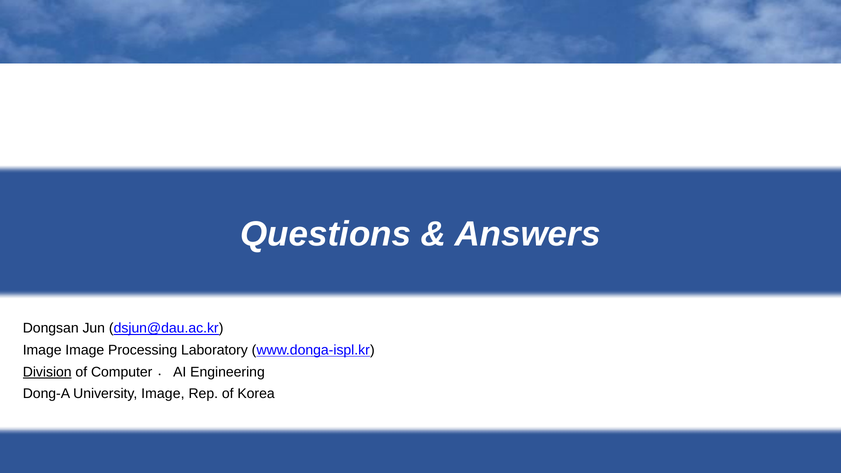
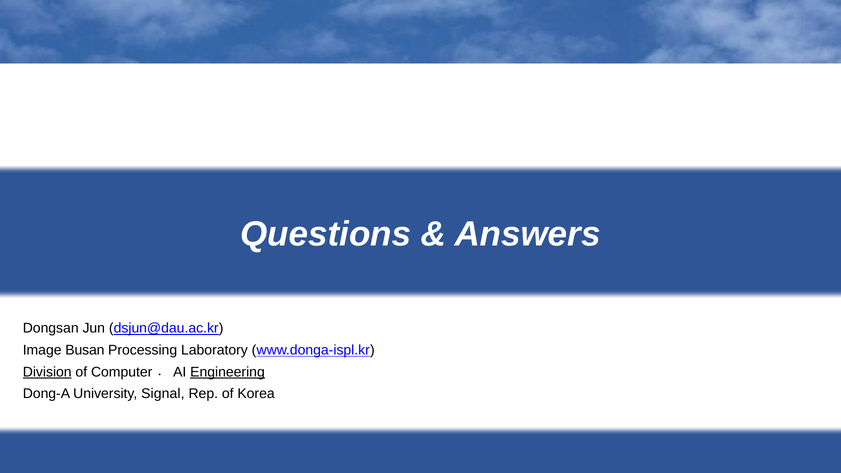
Image Image: Image -> Busan (85, 350)
Engineering underline: none -> present (228, 372)
University Image: Image -> Signal (163, 394)
